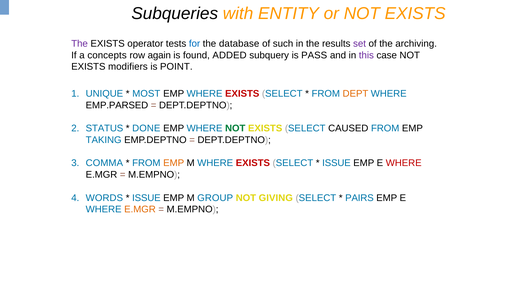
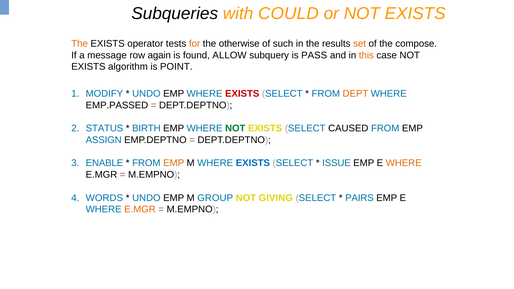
ENTITY: ENTITY -> COULD (288, 13)
The colour: purple -> orange (80, 44)
for colour: blue -> orange (195, 44)
database: database -> otherwise (239, 44)
set colour: purple -> orange (360, 44)
archiving: archiving -> compose (416, 44)
concepts: concepts -> message (107, 55)
ADDED: ADDED -> ALLOW (230, 55)
this colour: purple -> orange (366, 55)
modifiers: modifiers -> algorithm (128, 67)
UNIQUE: UNIQUE -> MODIFY (104, 94)
MOST: MOST -> UNDO (146, 94)
EMP.PARSED: EMP.PARSED -> EMP.PASSED (117, 105)
DONE: DONE -> BIRTH (146, 129)
TAKING: TAKING -> ASSIGN (104, 140)
COMMA: COMMA -> ENABLE (104, 163)
EXISTS colour: red -> blue (253, 163)
WHERE colour: red -> orange (404, 163)
ISSUE: ISSUE -> UNDO (146, 198)
